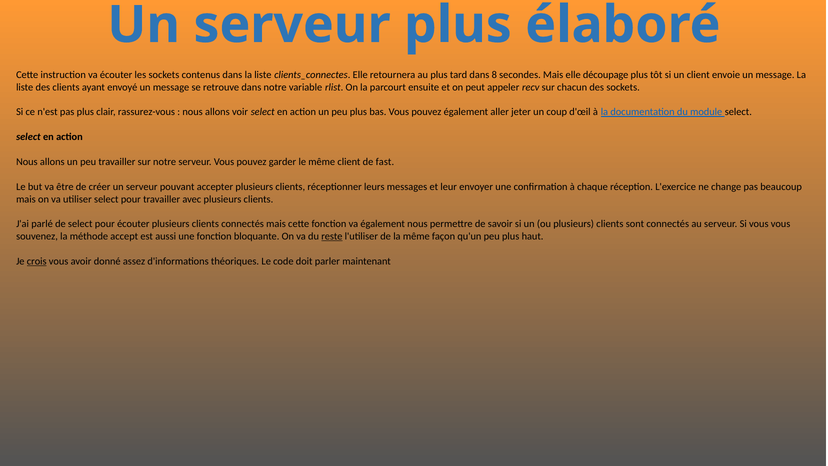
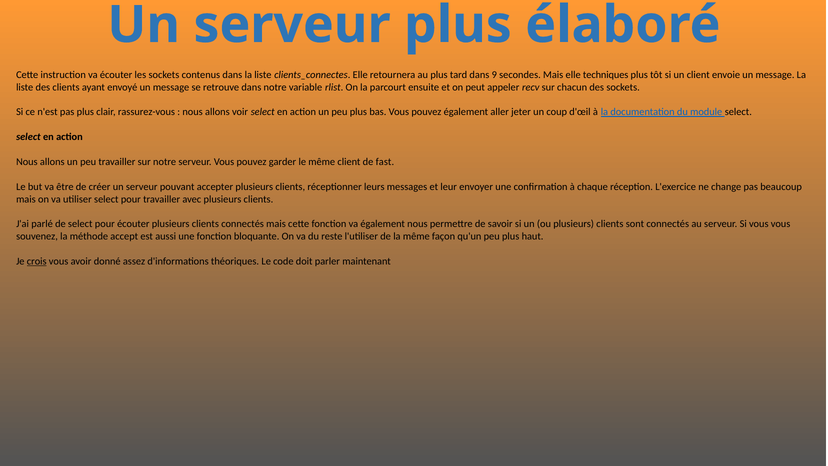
8: 8 -> 9 (494, 75)
découpage: découpage -> techniques (606, 75)
reste underline: present -> none (332, 236)
